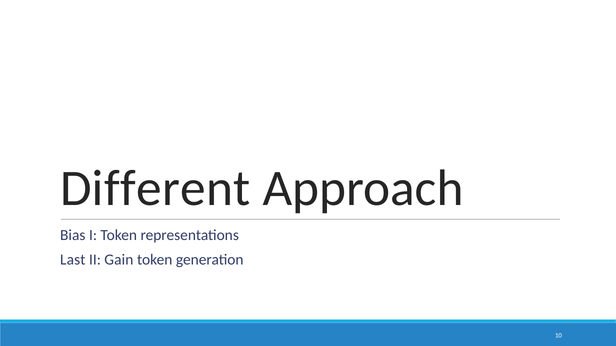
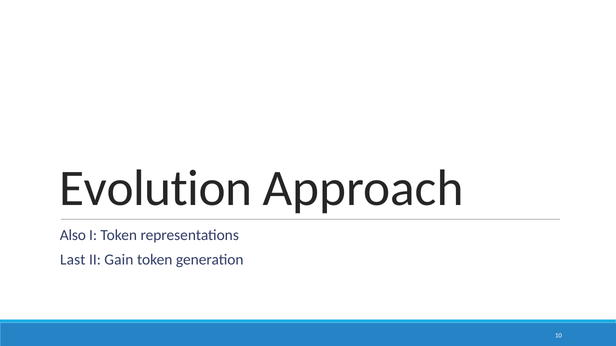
Different: Different -> Evolution (156, 189)
Bias: Bias -> Also (73, 236)
